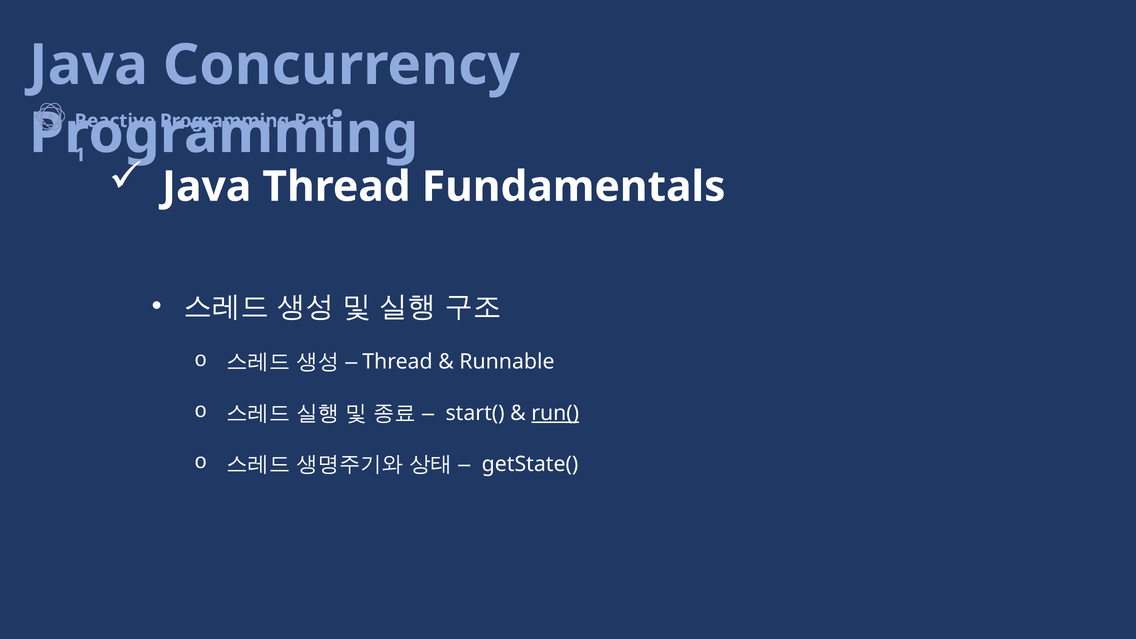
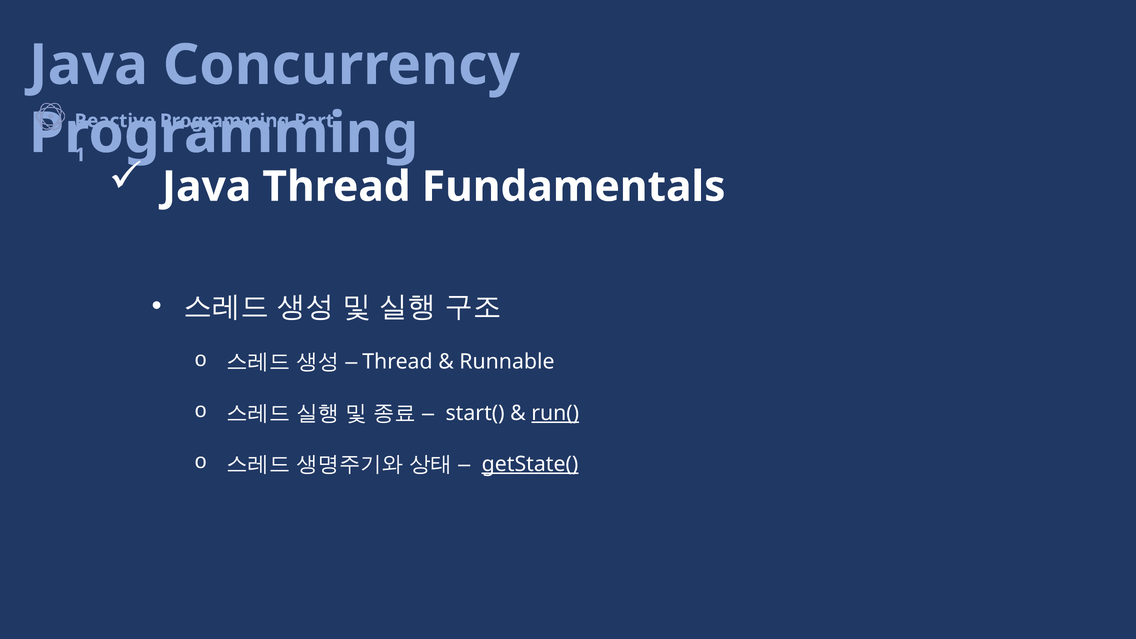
getState( underline: none -> present (530, 464)
